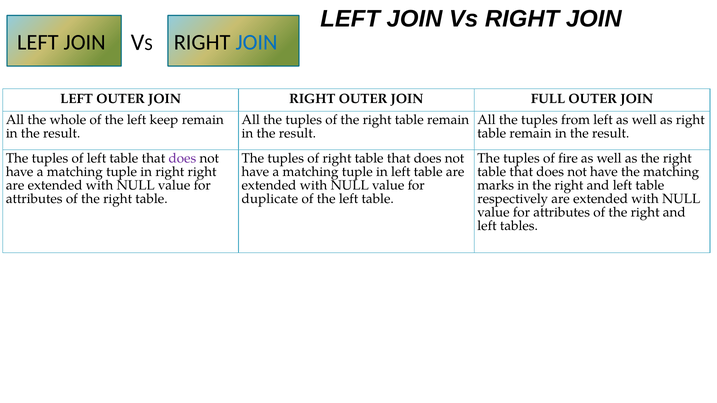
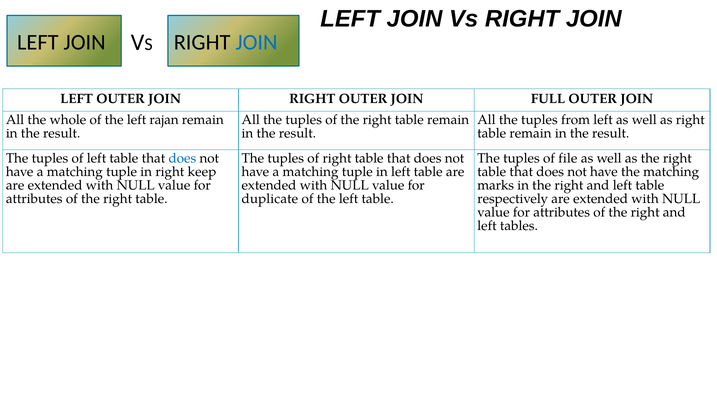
keep: keep -> rajan (164, 120)
does colour: purple -> blue (182, 158)
fire: fire -> file (568, 158)
right right: right -> keep (202, 172)
